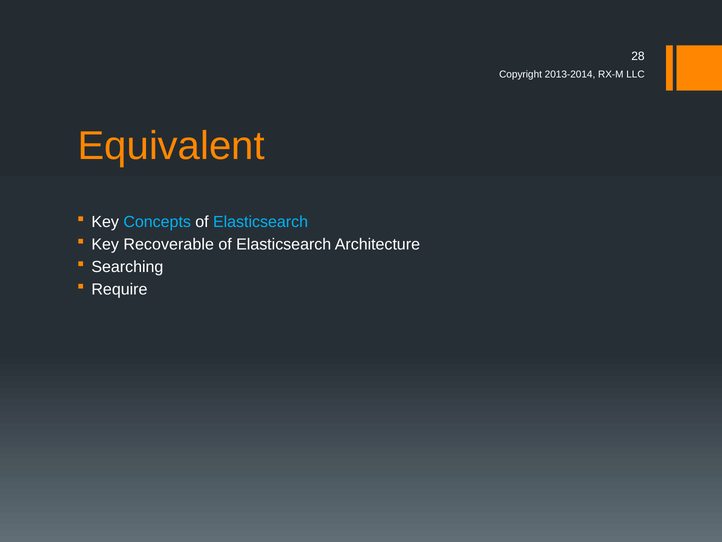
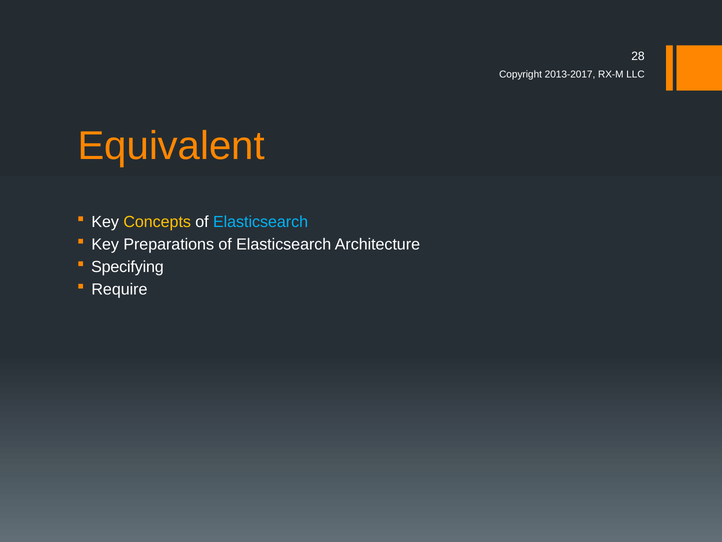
2013-2014: 2013-2014 -> 2013-2017 (570, 74)
Concepts colour: light blue -> yellow (157, 222)
Recoverable: Recoverable -> Preparations (169, 244)
Searching: Searching -> Specifying (127, 267)
